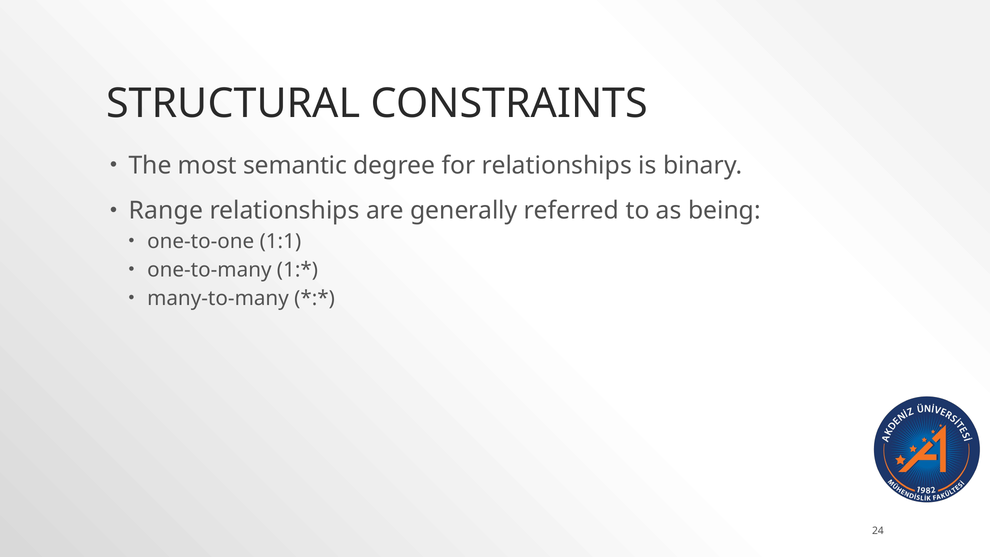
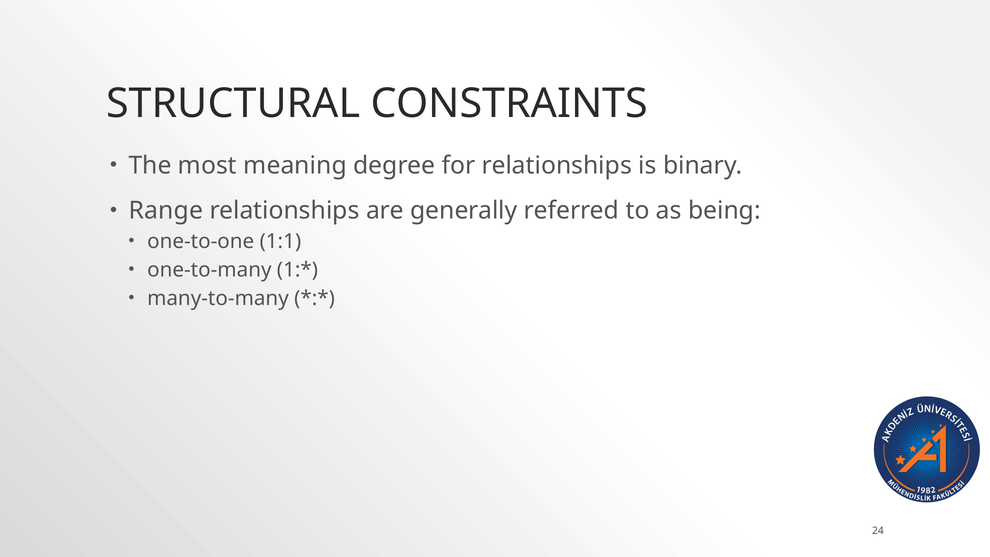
semantic: semantic -> meaning (295, 165)
